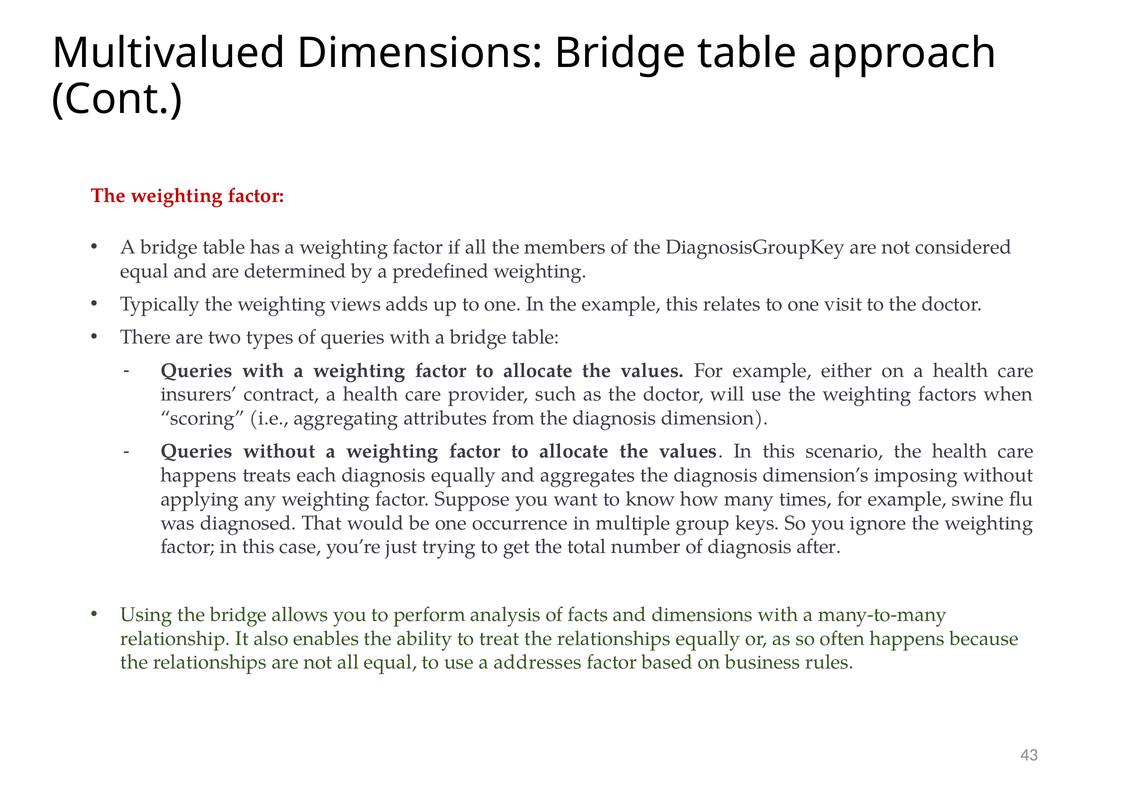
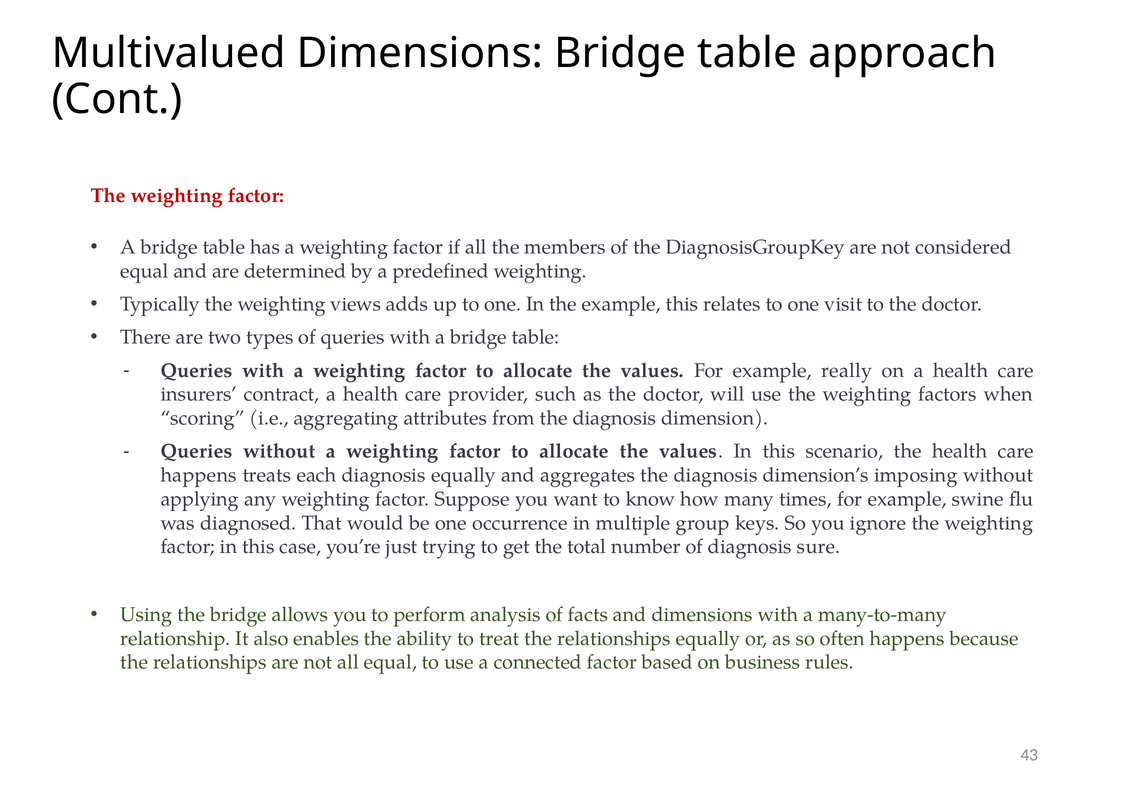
either: either -> really (847, 370)
after: after -> sure (819, 546)
addresses: addresses -> connected (538, 662)
